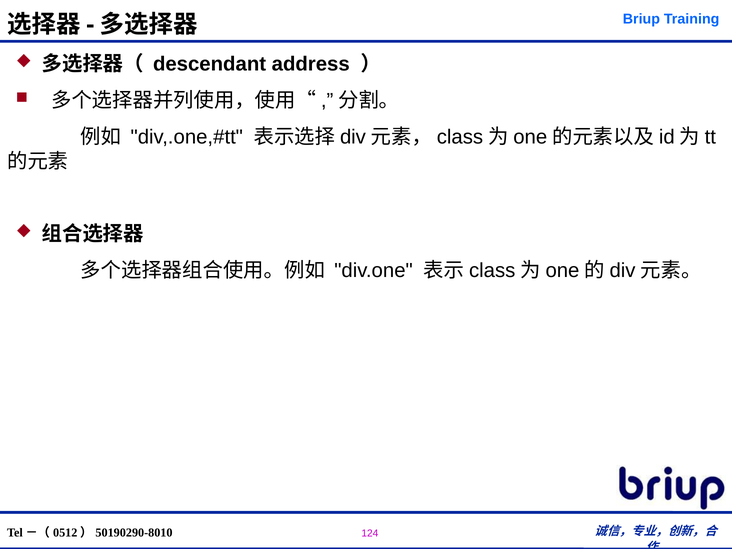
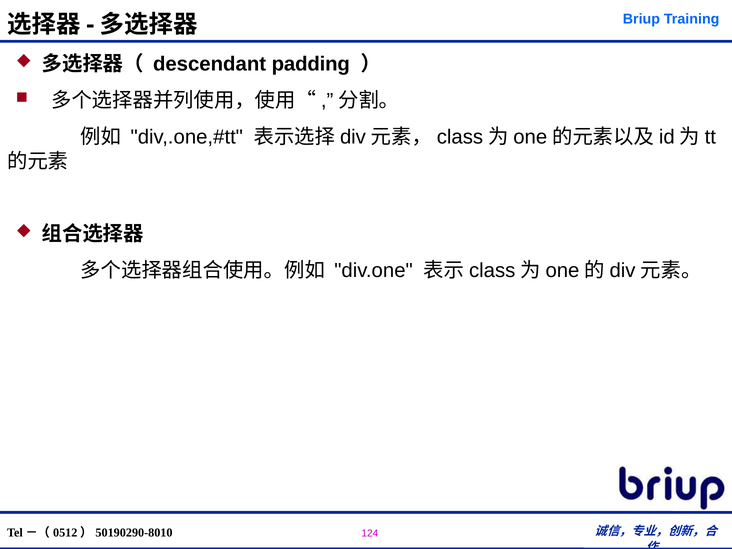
address: address -> padding (311, 64)
